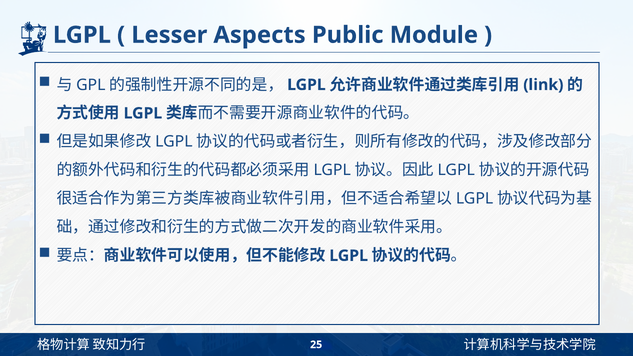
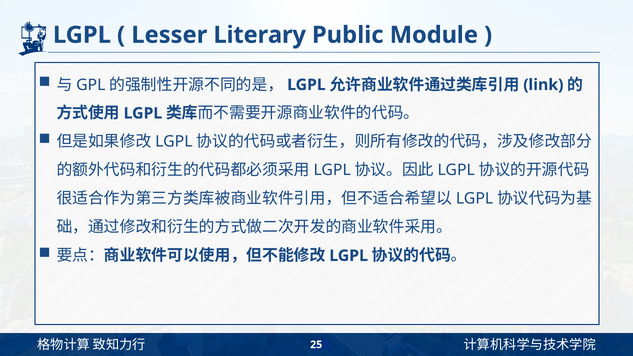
Aspects: Aspects -> Literary (260, 35)
